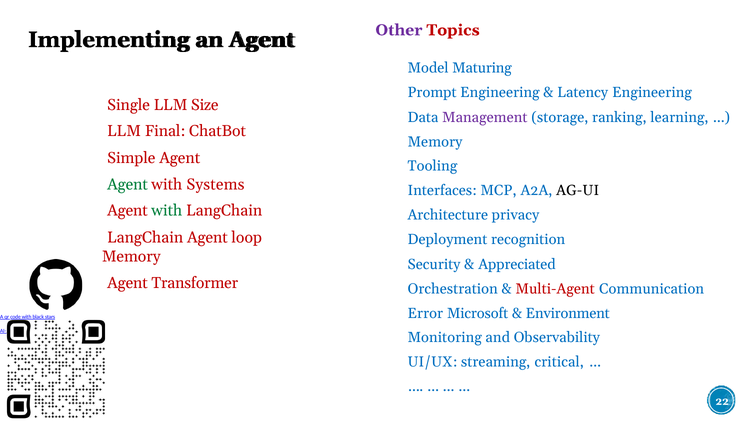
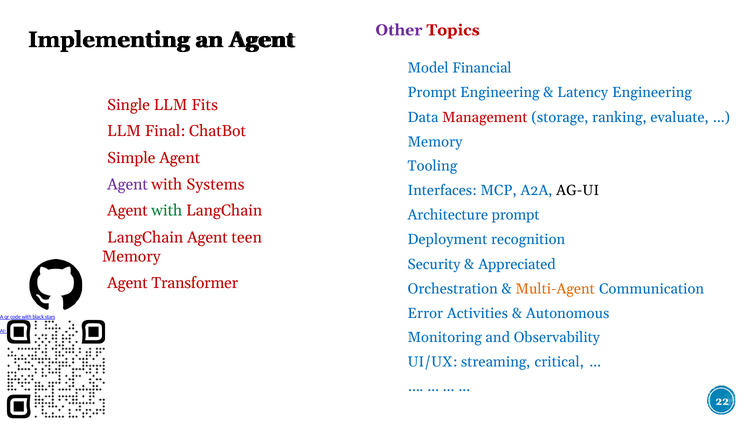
Maturing: Maturing -> Financial (482, 68)
Size: Size -> Fits (205, 105)
Management colour: purple -> red (485, 117)
learning: learning -> evaluate (679, 117)
Agent colour: green -> purple (128, 185)
privacy: privacy -> prompt (516, 215)
loop: loop -> teen (247, 238)
Multi-Agent colour: red -> orange (555, 289)
Microsoft: Microsoft -> Activities (477, 313)
Environment: Environment -> Autonomous (568, 313)
